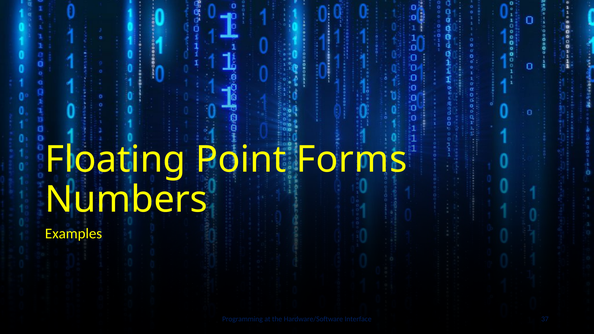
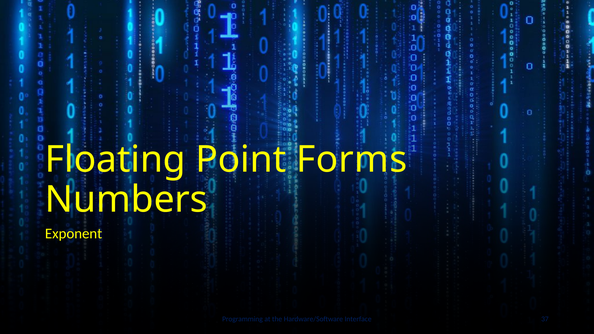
Examples: Examples -> Exponent (74, 234)
